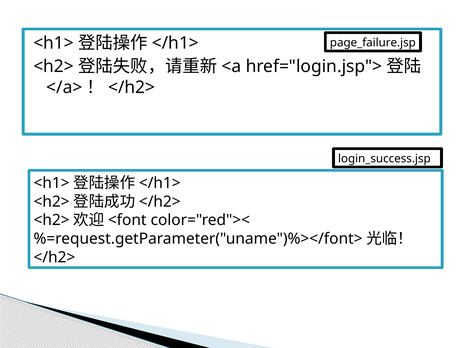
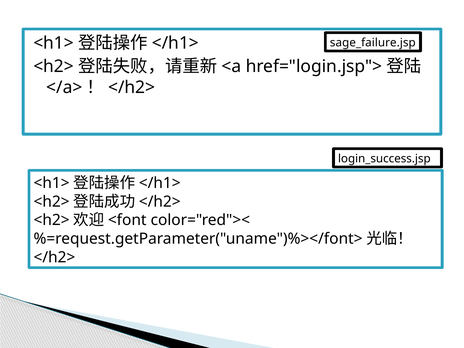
page_failure.jsp: page_failure.jsp -> sage_failure.jsp (373, 43)
